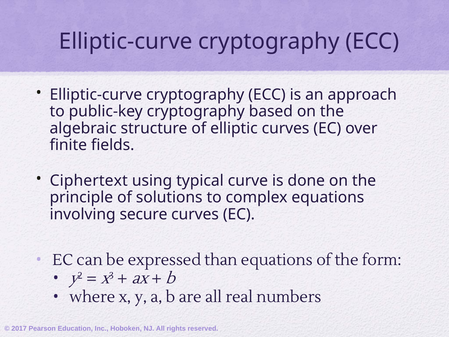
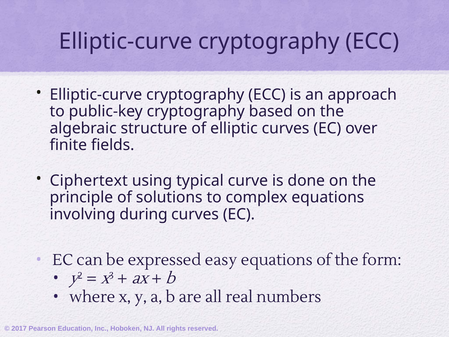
secure: secure -> during (144, 214)
than: than -> easy (221, 260)
